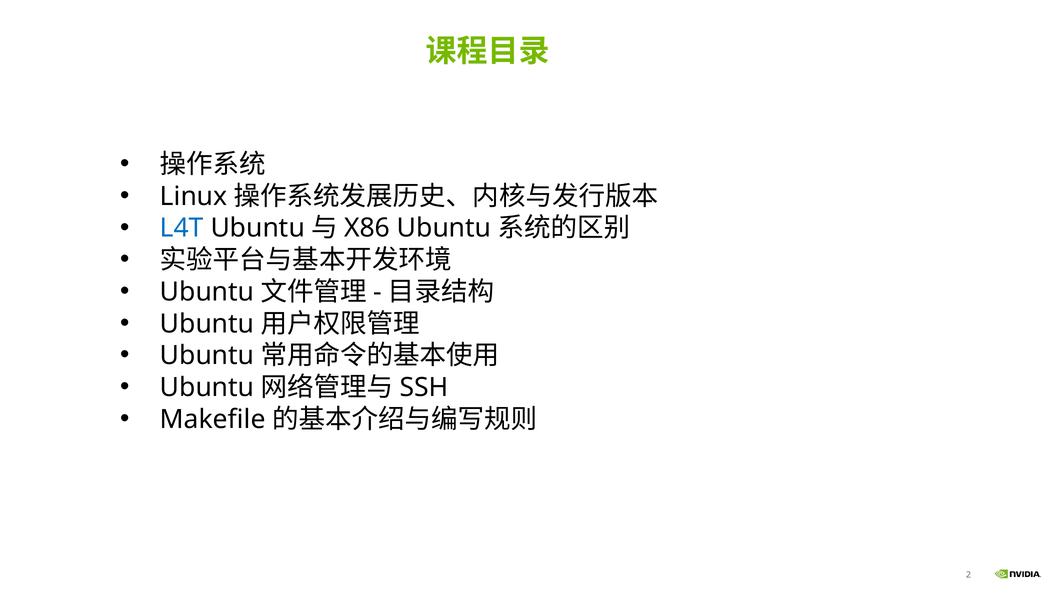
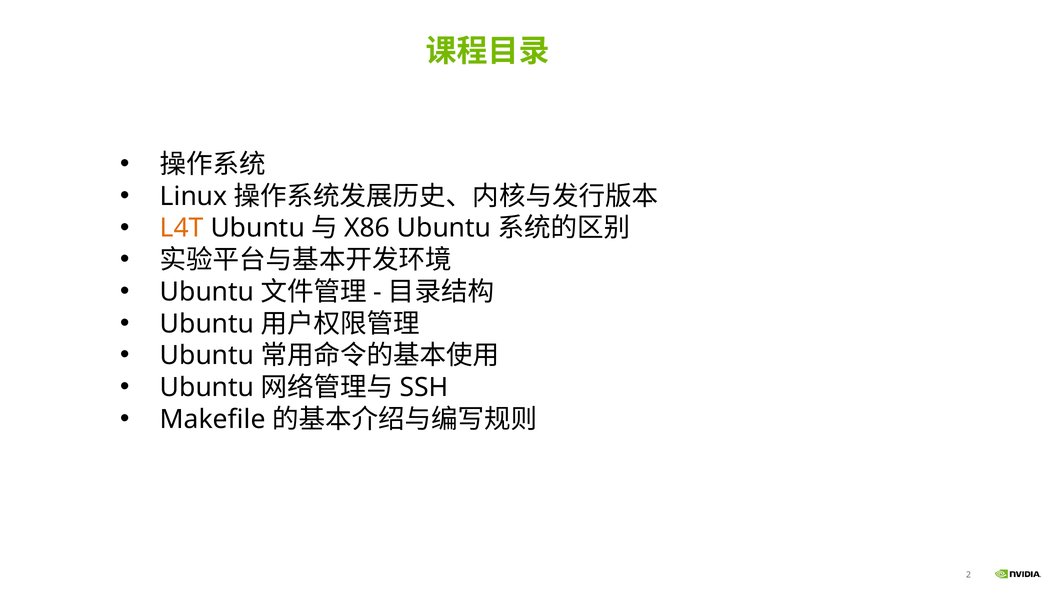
L4T colour: blue -> orange (182, 228)
